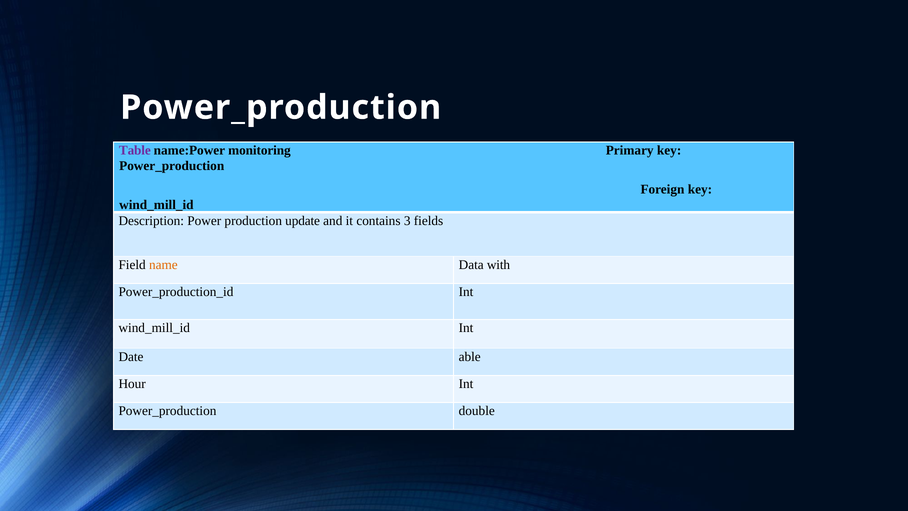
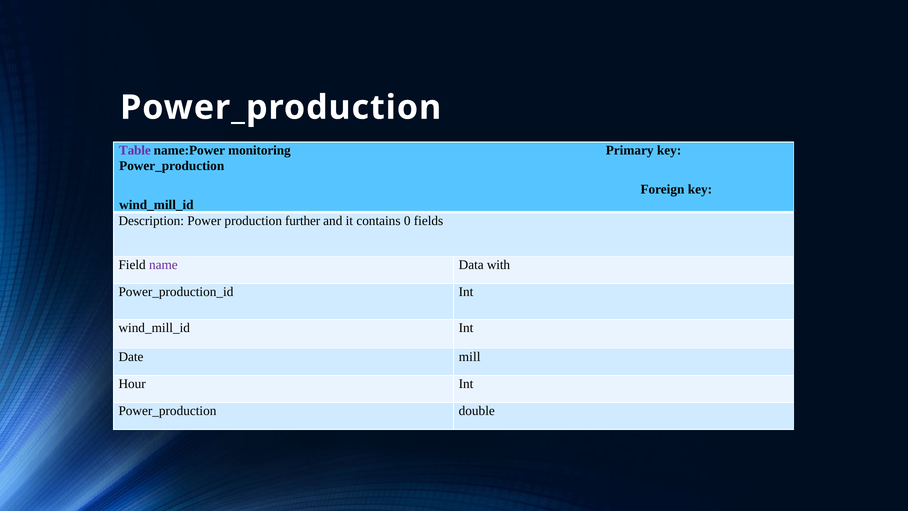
update: update -> further (303, 221)
3: 3 -> 0 (407, 221)
name colour: orange -> purple (163, 265)
able: able -> mill (470, 357)
